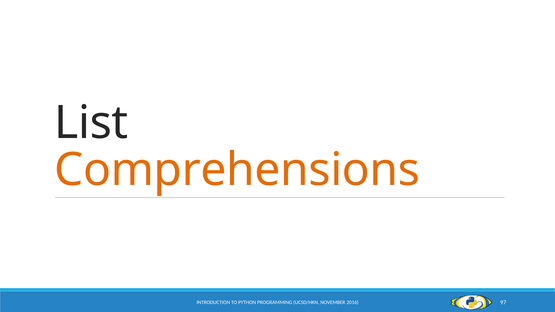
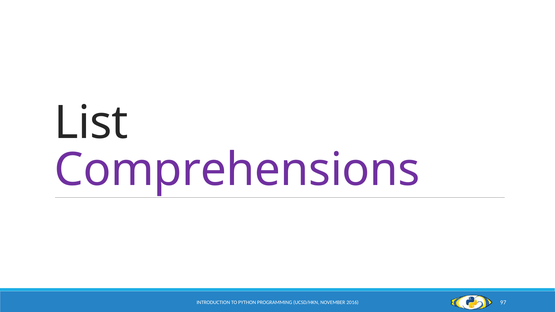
Comprehensions colour: orange -> purple (237, 170)
